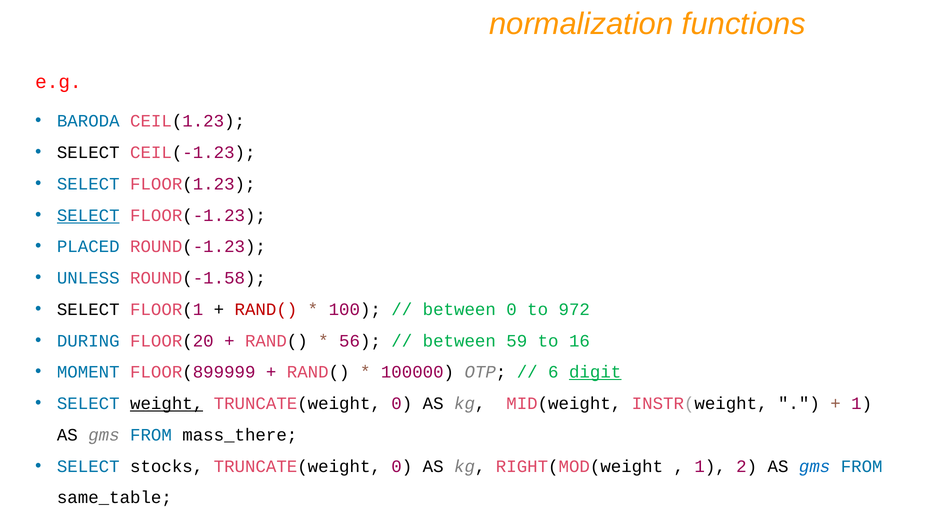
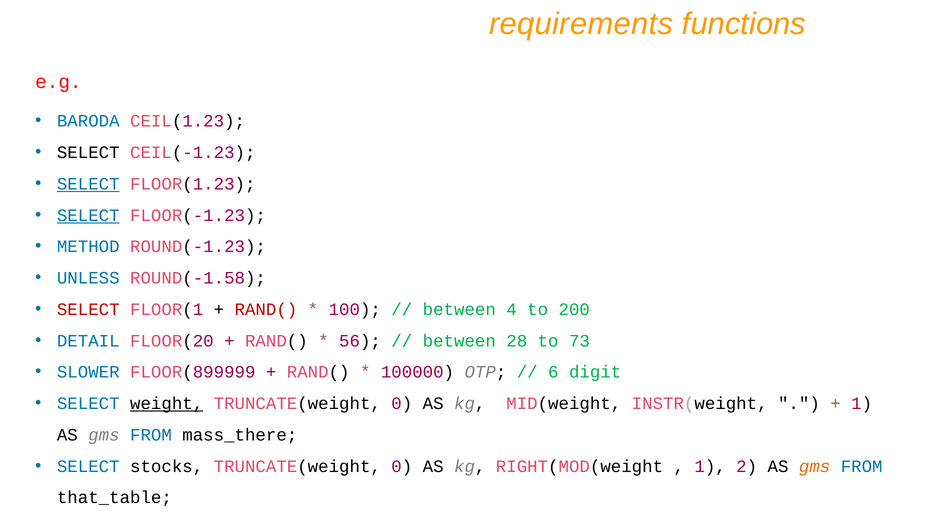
normalization: normalization -> requirements (581, 24)
SELECT underline: none -> present (88, 184)
PLACED: PLACED -> METHOD (88, 246)
SELECT colour: black -> red (88, 309)
between 0: 0 -> 4 (512, 309)
972: 972 -> 200 (574, 309)
DURING: DURING -> DETAIL (88, 341)
59: 59 -> 28 (517, 341)
16: 16 -> 73 (579, 341)
MOMENT: MOMENT -> SLOWER (88, 372)
digit underline: present -> none (595, 372)
gms colour: blue -> orange (815, 466)
same_table: same_table -> that_table (114, 497)
